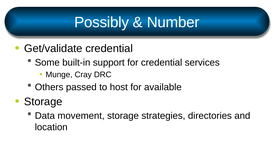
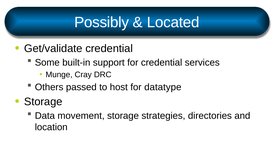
Number: Number -> Located (173, 22)
available: available -> datatype (163, 87)
